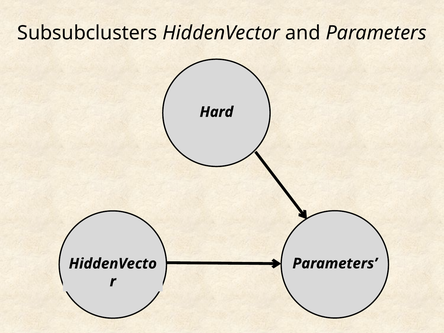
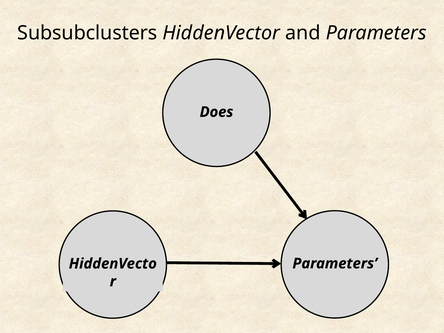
Hard: Hard -> Does (216, 112)
